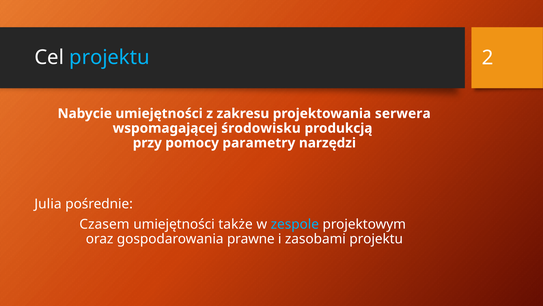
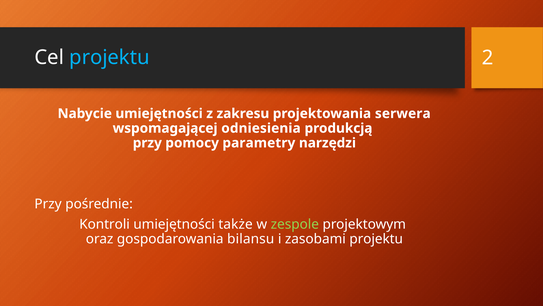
środowisku: środowisku -> odniesienia (261, 128)
Julia: Julia -> Przy (48, 204)
Czasem: Czasem -> Kontroli (105, 224)
zespole colour: light blue -> light green (295, 224)
prawne: prawne -> bilansu (251, 239)
